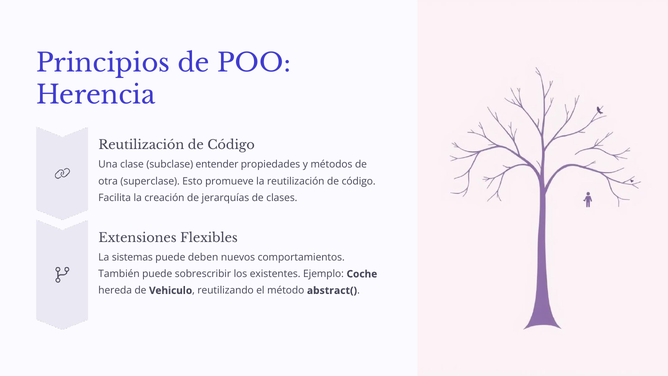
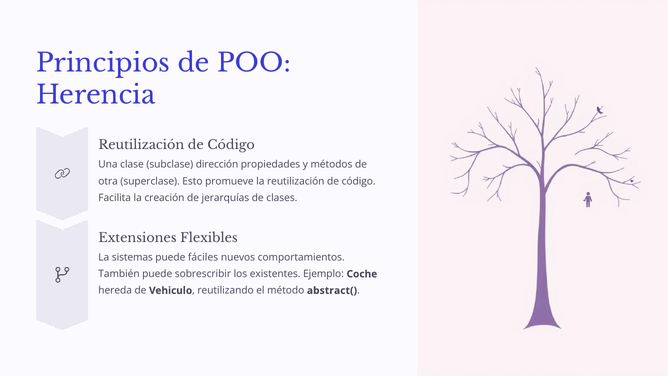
entender: entender -> dirección (217, 165)
deben: deben -> fáciles (203, 257)
